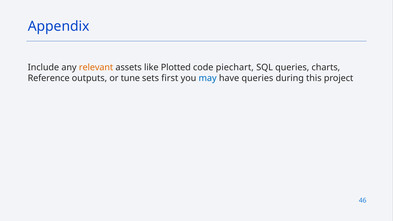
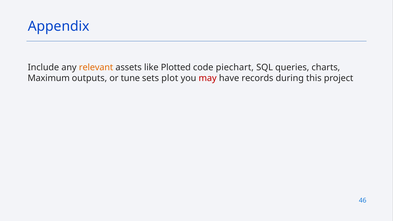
Reference: Reference -> Maximum (49, 78)
first: first -> plot (170, 78)
may colour: blue -> red (208, 78)
have queries: queries -> records (257, 78)
